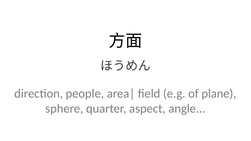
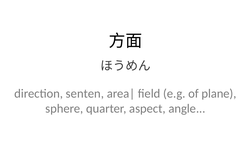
people: people -> senten (85, 94)
